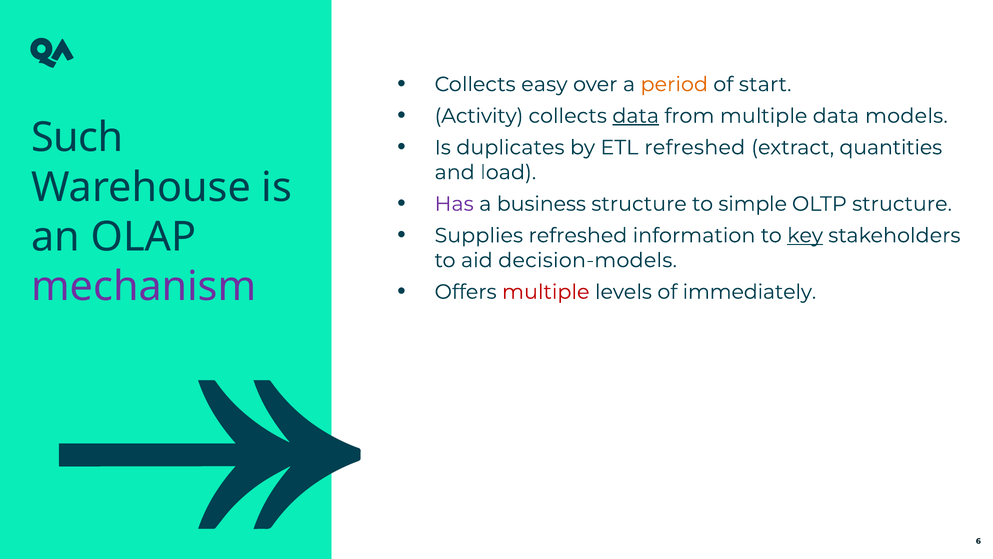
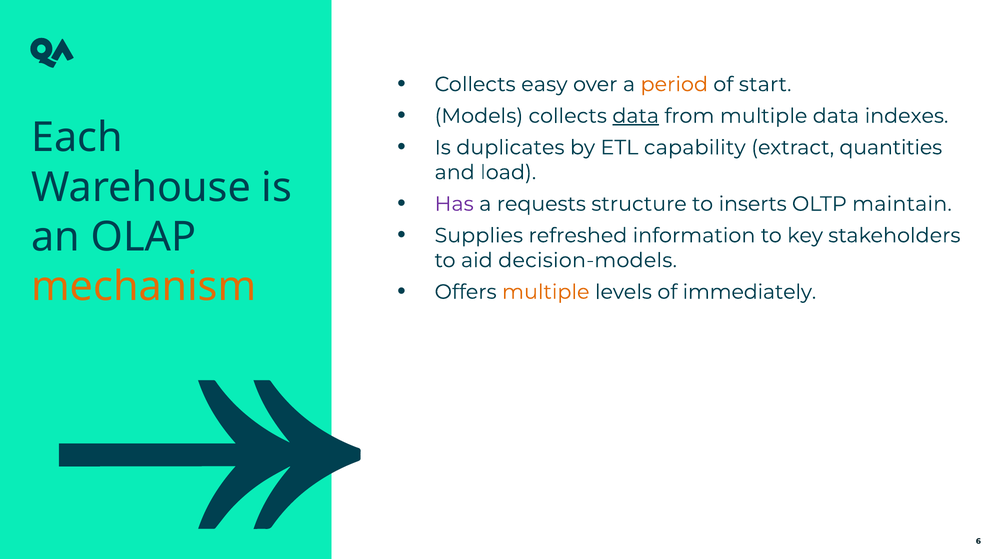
Activity: Activity -> Models (479, 116)
models: models -> indexes (907, 116)
Such: Such -> Each (77, 138)
ETL refreshed: refreshed -> capability (695, 147)
business: business -> requests (541, 204)
simple: simple -> inserts (753, 204)
OLTP structure: structure -> maintain (902, 204)
key underline: present -> none (805, 235)
mechanism colour: purple -> orange (144, 287)
multiple colour: red -> orange (546, 292)
